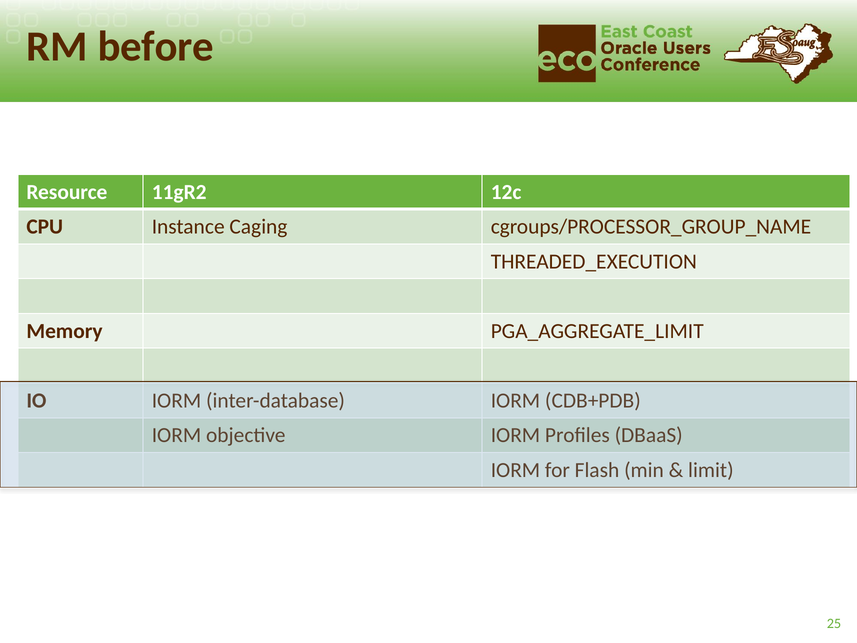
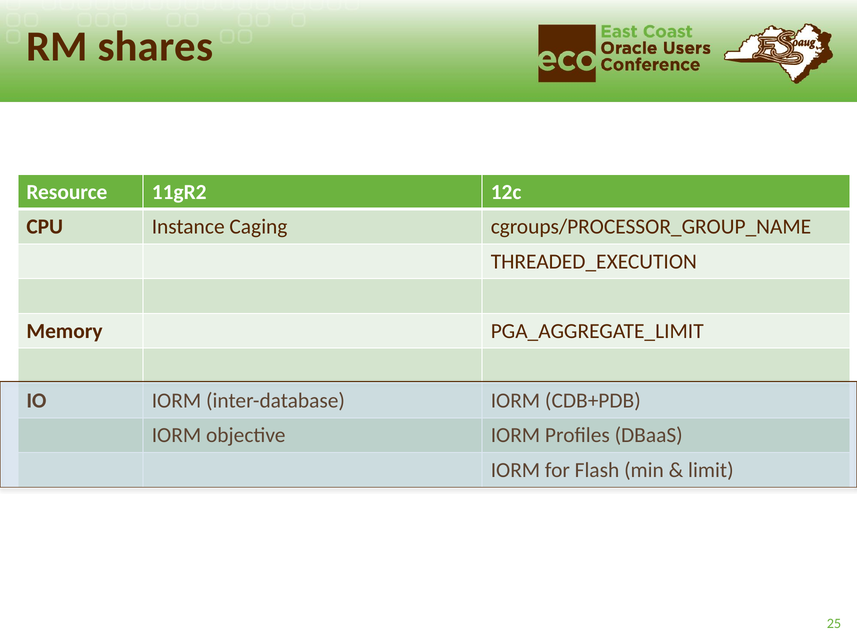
before: before -> shares (155, 47)
